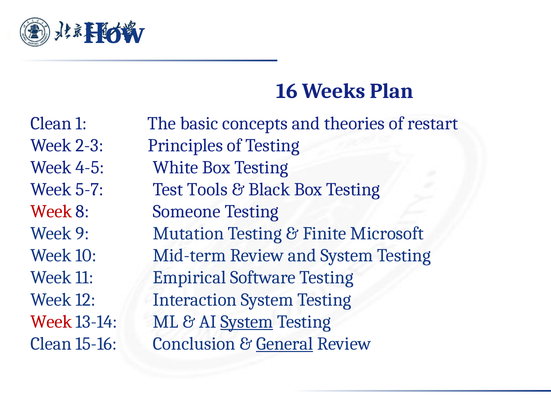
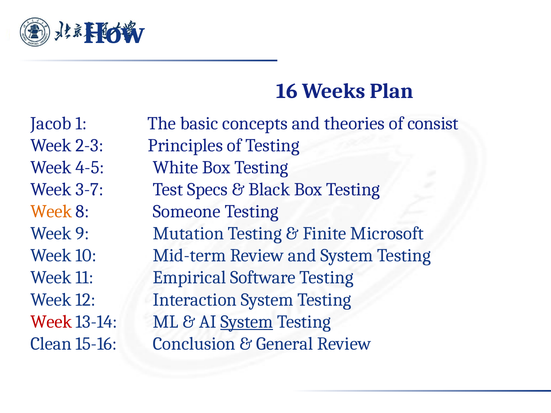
Clean: Clean -> Jacob (51, 123)
restart: restart -> consist (433, 123)
5-7: 5-7 -> 3-7 (90, 190)
Tools: Tools -> Specs (207, 190)
Week colour: red -> orange (51, 212)
General underline: present -> none (285, 344)
